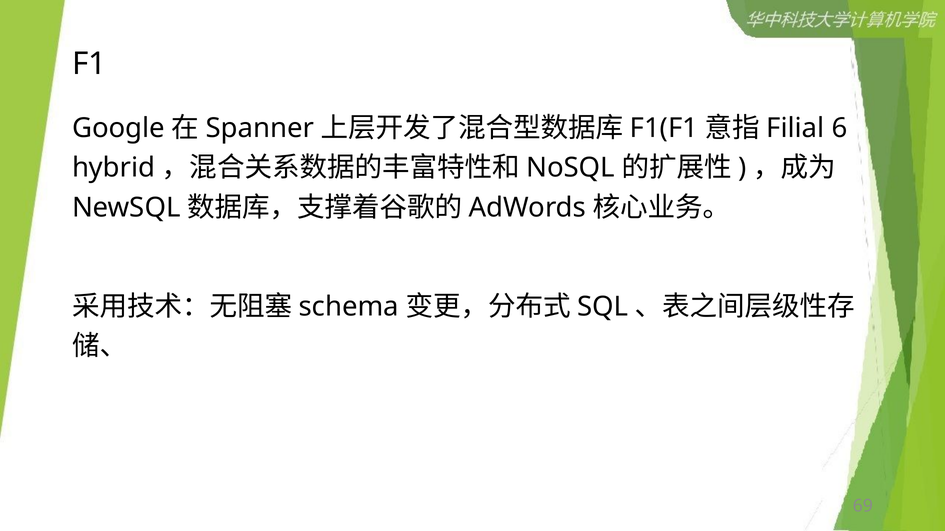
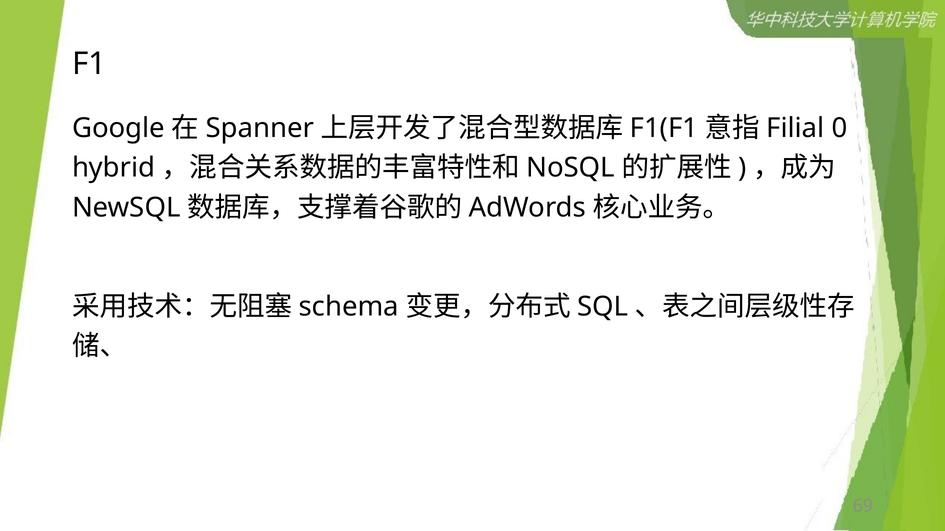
6: 6 -> 0 (840, 128)
